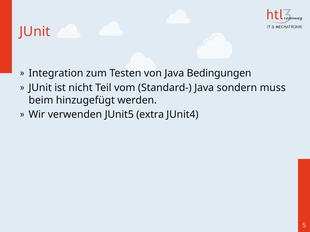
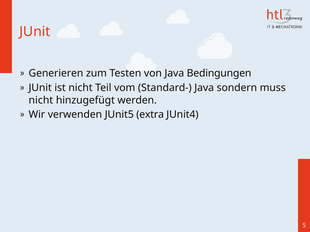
Integration: Integration -> Generieren (56, 73)
beim: beim -> nicht (41, 100)
